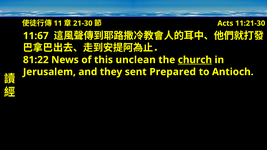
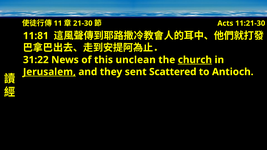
11:67: 11:67 -> 11:81 (36, 36)
81:22: 81:22 -> 31:22 (36, 60)
Jerusalem underline: none -> present (49, 72)
Prepared: Prepared -> Scattered (173, 72)
